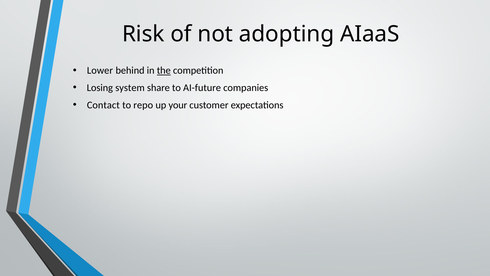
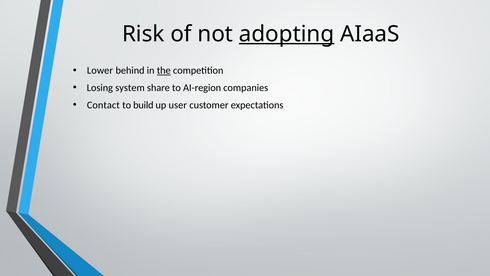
adopting underline: none -> present (287, 34)
AI-future: AI-future -> AI-region (202, 88)
repo: repo -> build (143, 105)
your: your -> user (178, 105)
